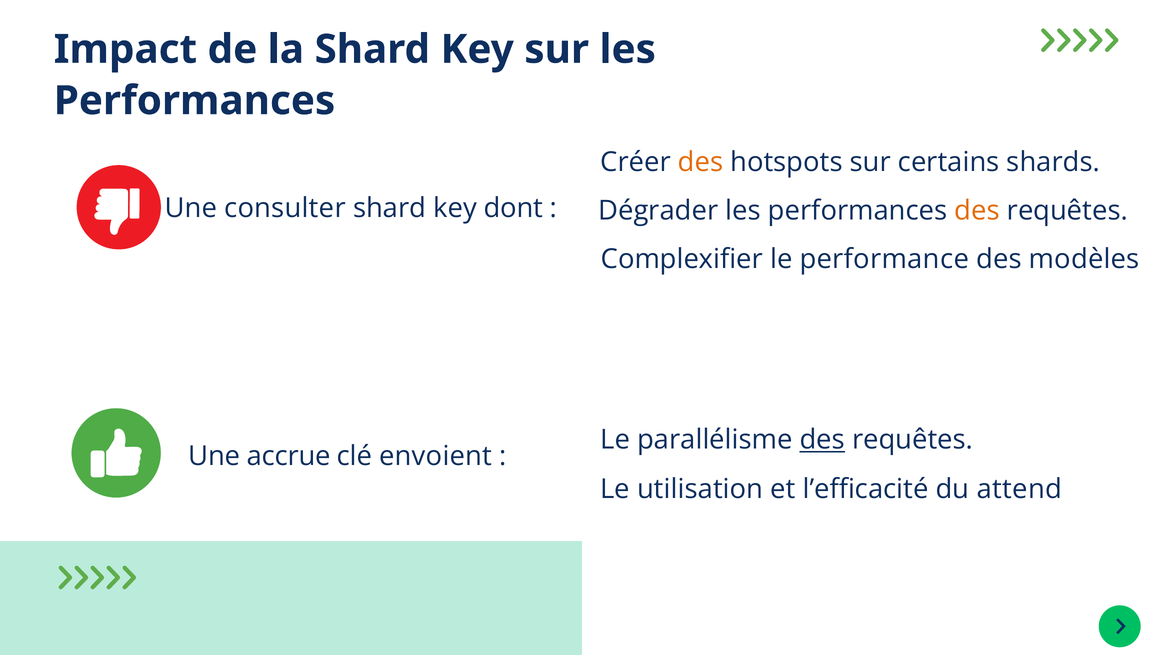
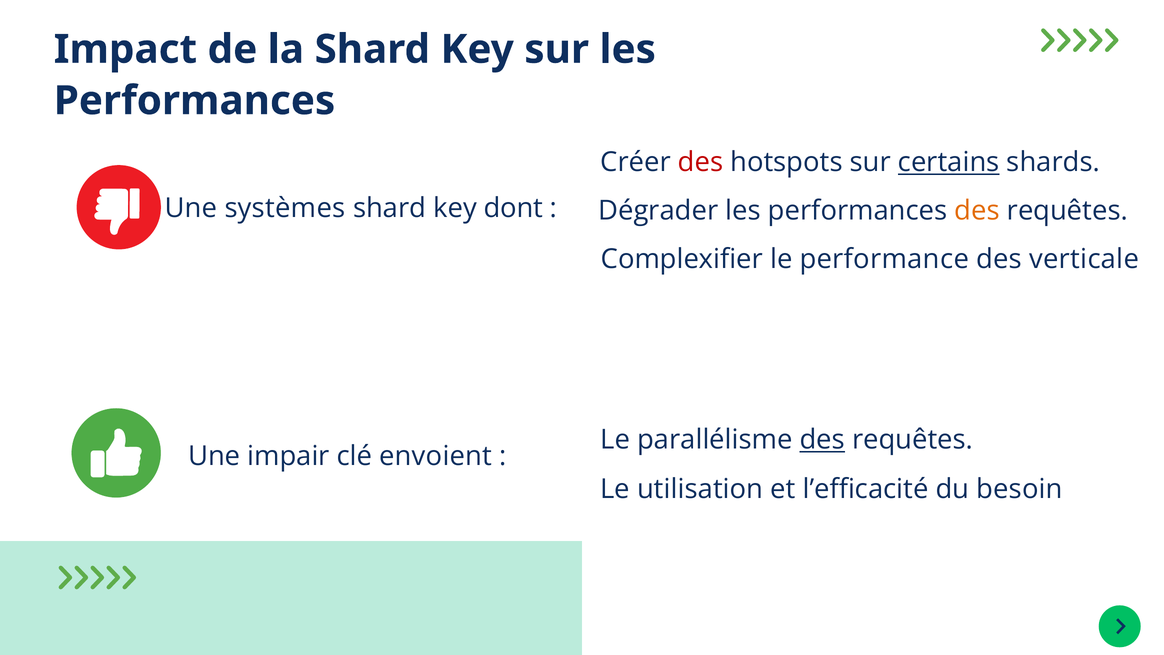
des colour: orange -> red (701, 162)
certains underline: none -> present (949, 162)
consulter: consulter -> systèmes (285, 208)
modèles: modèles -> verticale (1084, 259)
accrue: accrue -> impair (289, 456)
attend: attend -> besoin (1019, 489)
